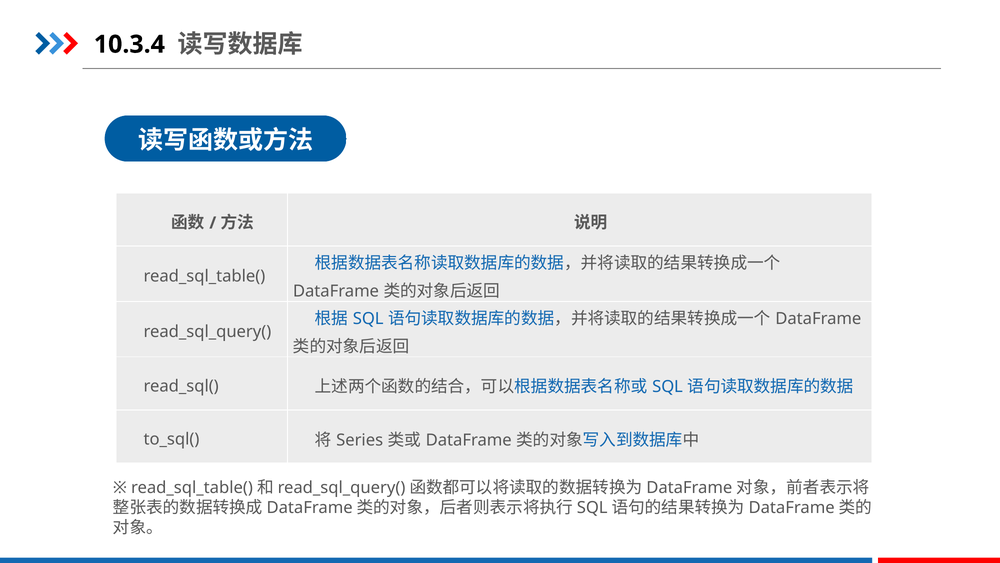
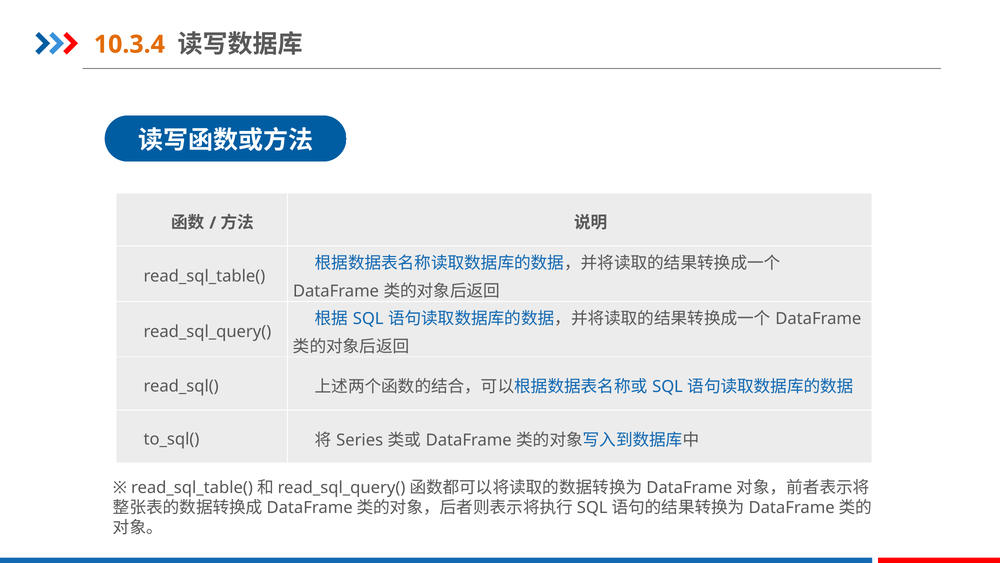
10.3.4 colour: black -> orange (129, 44)
